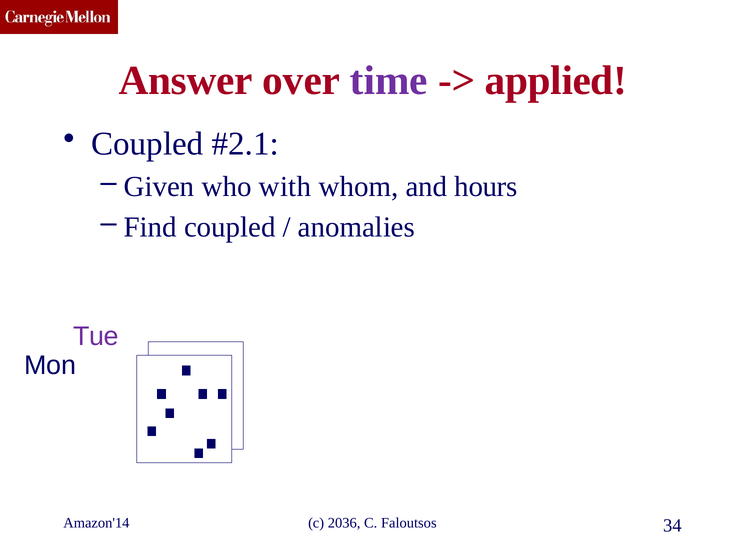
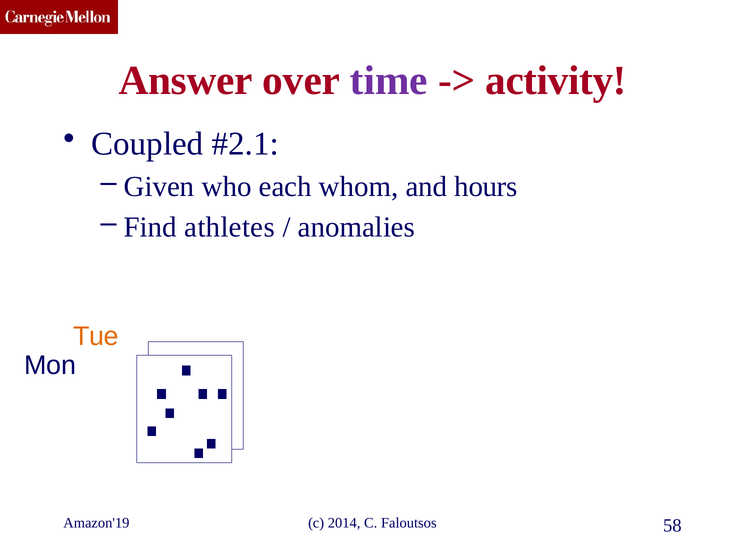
applied: applied -> activity (556, 80)
with: with -> each (285, 187)
Find coupled: coupled -> athletes (230, 227)
Tue colour: purple -> orange (96, 336)
Amazon'14: Amazon'14 -> Amazon'19 (96, 523)
2036: 2036 -> 2014 (344, 523)
34: 34 -> 58 (672, 525)
